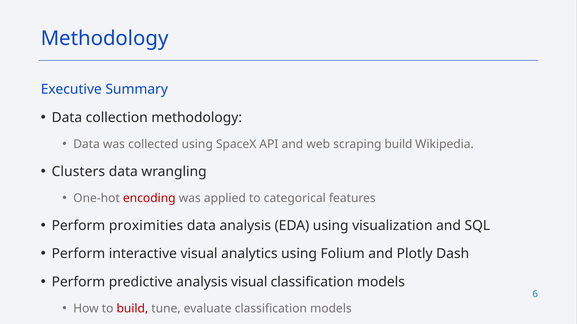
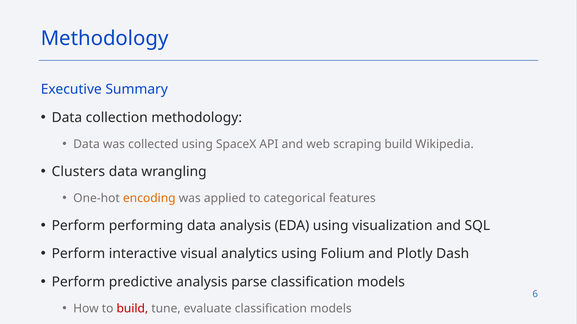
encoding colour: red -> orange (149, 199)
proximities: proximities -> performing (146, 226)
analysis visual: visual -> parse (249, 282)
